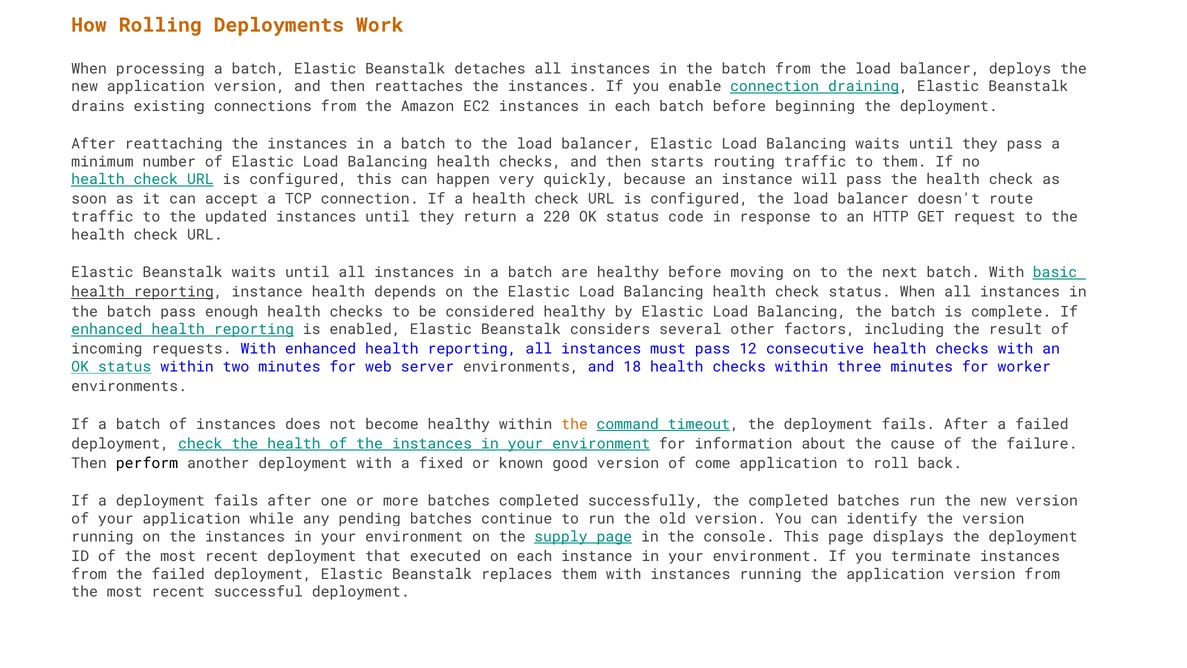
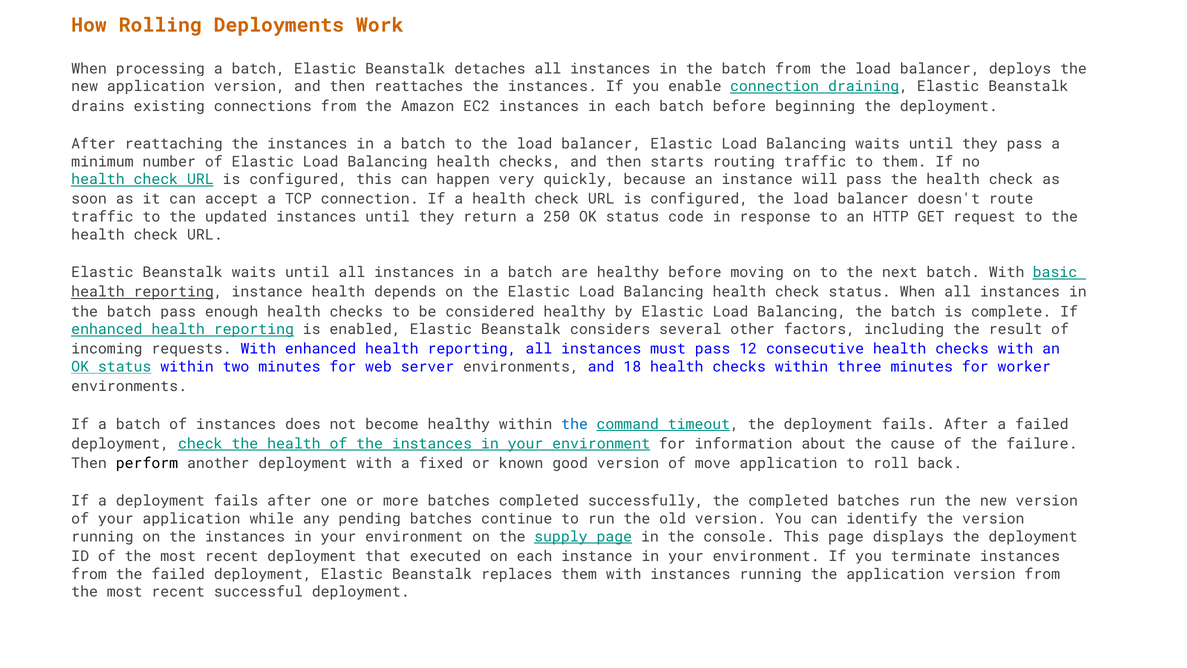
220: 220 -> 250 (557, 217)
the colour: orange -> blue (575, 424)
come: come -> move (713, 463)
